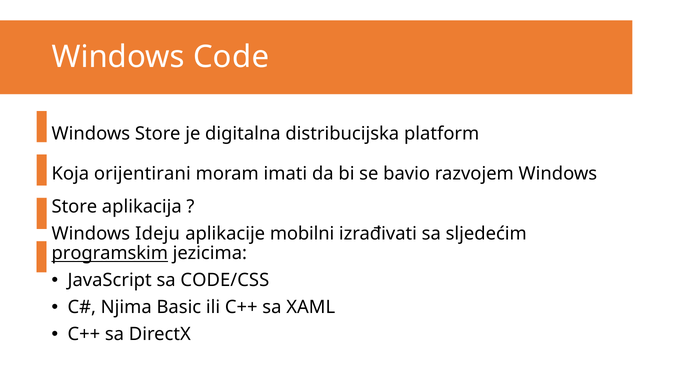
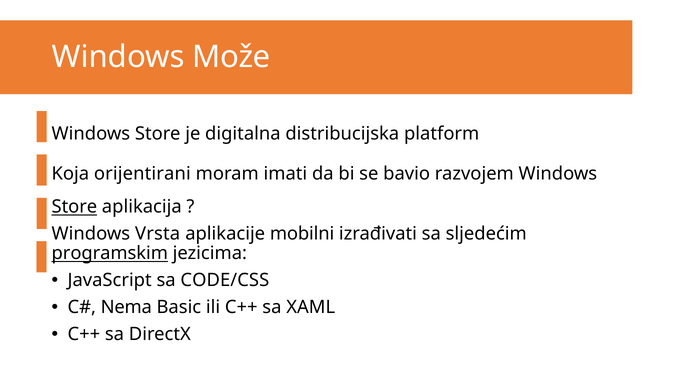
Code: Code -> Može (231, 57)
Store underline: none -> present (74, 207)
Ideju: Ideju -> Vrsta (158, 234)
Njima: Njima -> Nema (126, 307)
